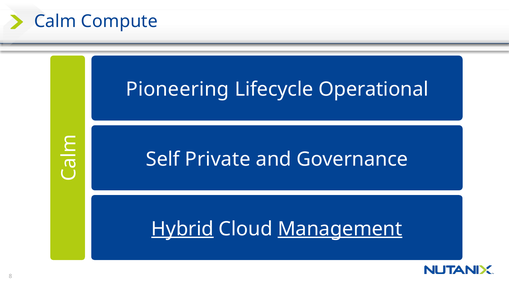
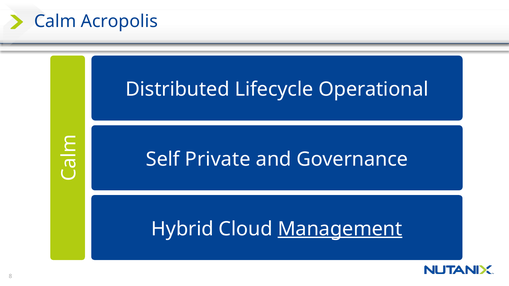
Compute: Compute -> Acropolis (119, 21)
Pioneering: Pioneering -> Distributed (178, 90)
Hybrid underline: present -> none (182, 229)
